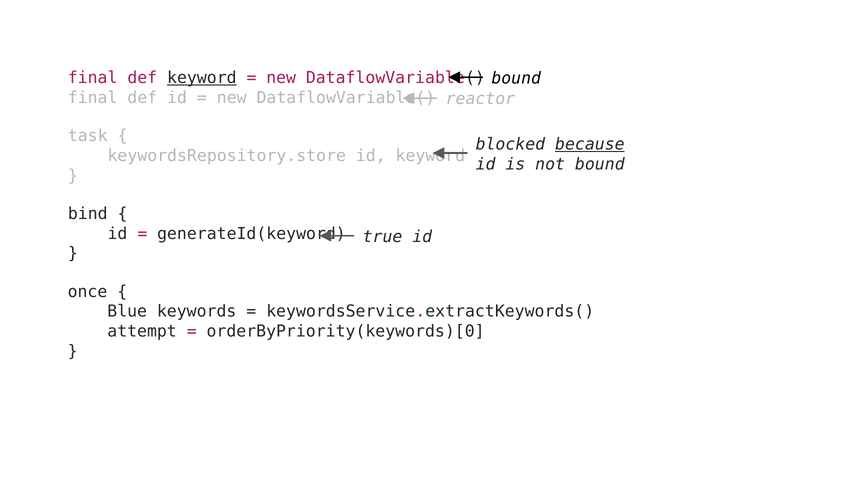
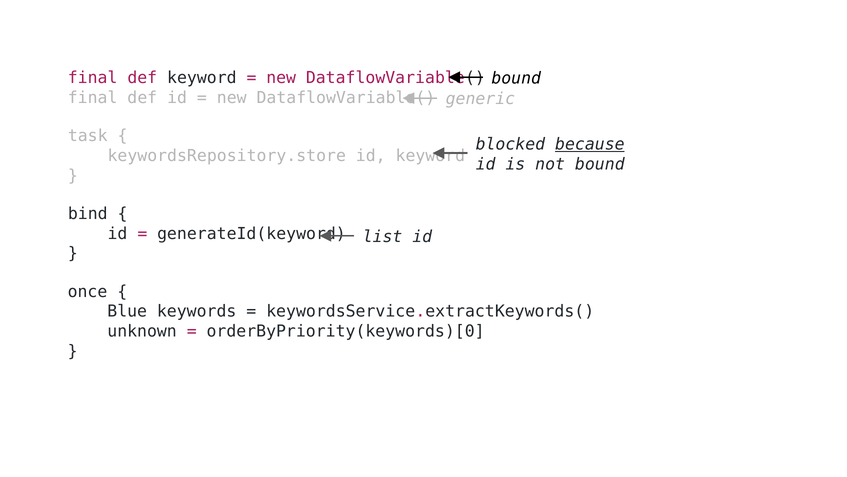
keyword underline: present -> none (202, 78)
reactor: reactor -> generic (480, 99)
true: true -> list (383, 237)
attempt: attempt -> unknown (142, 331)
